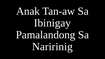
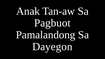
Ibinigay: Ibinigay -> Pagbuot (52, 23)
Naririnig: Naririnig -> Dayegon (52, 47)
